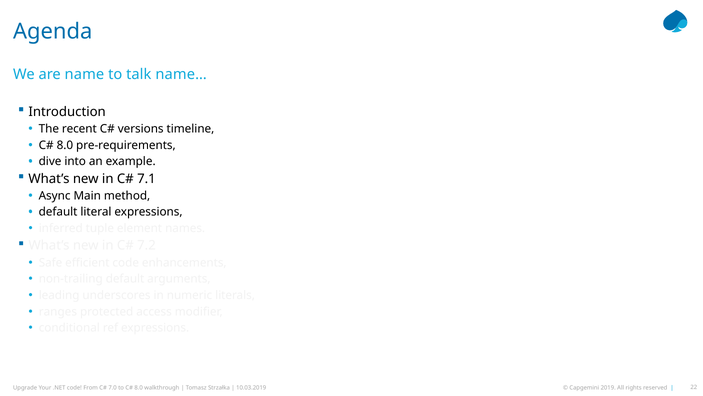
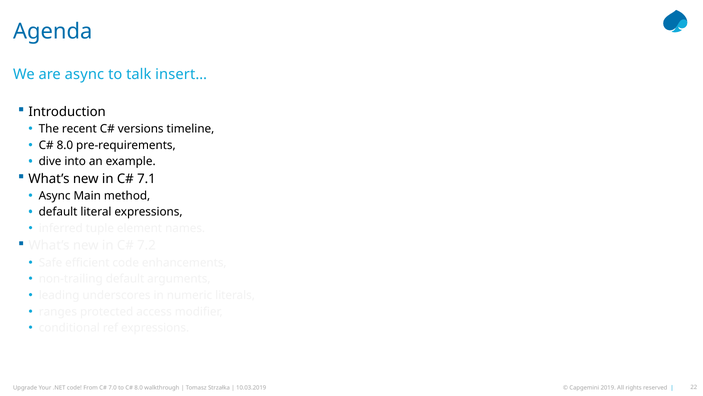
are name: name -> async (84, 74)
name…: name… -> insert… (181, 74)
